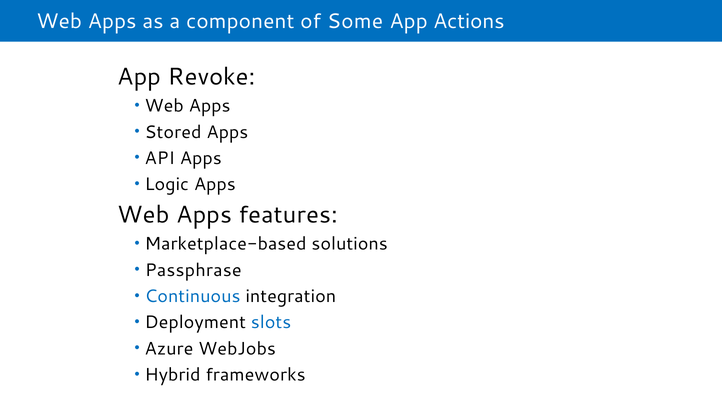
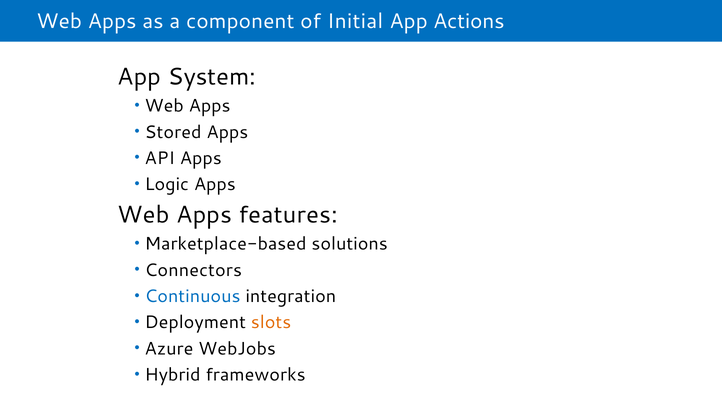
Some: Some -> Initial (355, 21)
Revoke: Revoke -> System (212, 77)
Passphrase: Passphrase -> Connectors (193, 270)
slots colour: blue -> orange (271, 323)
